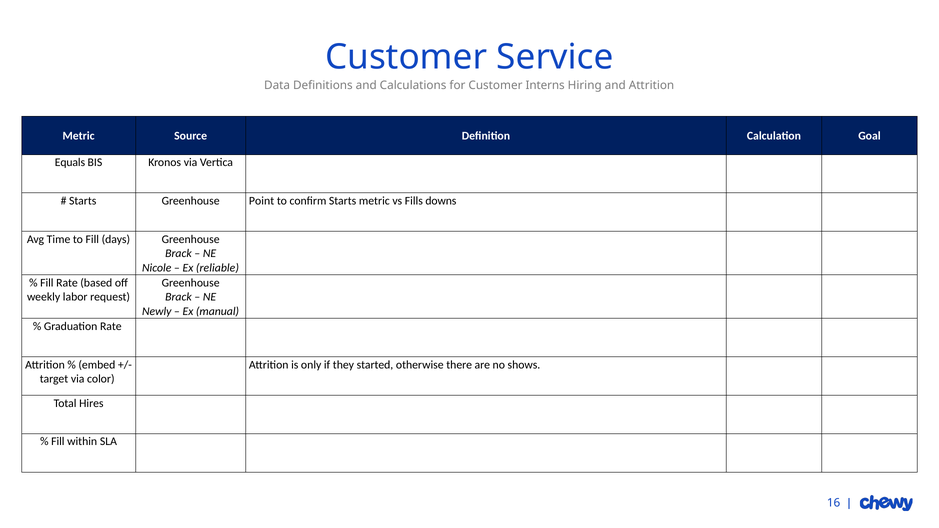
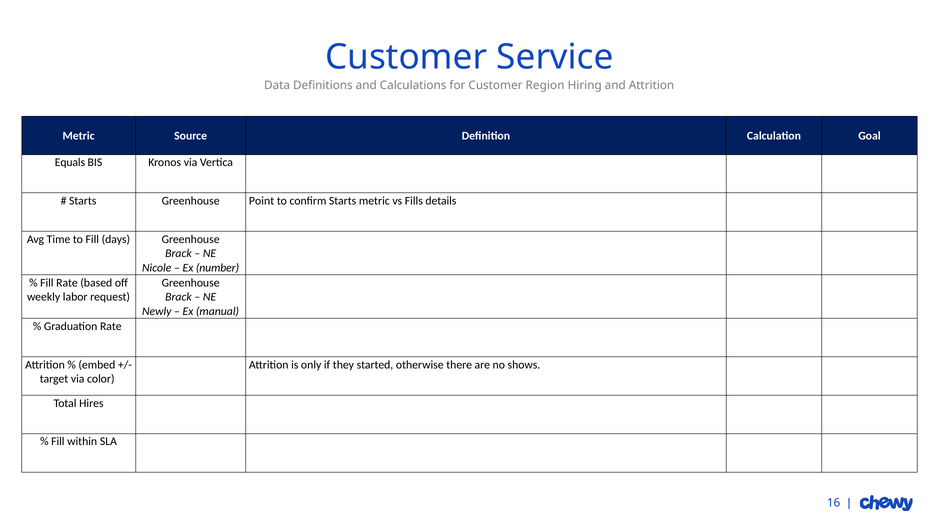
Interns: Interns -> Region (545, 85)
downs: downs -> details (441, 201)
reliable: reliable -> number (218, 268)
